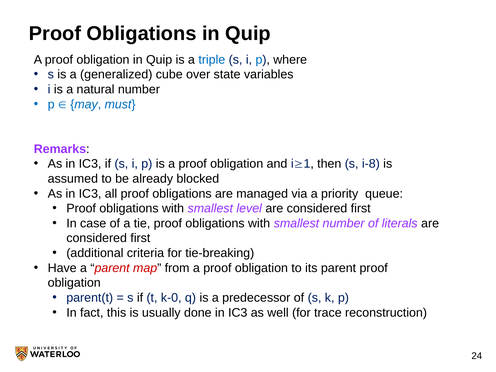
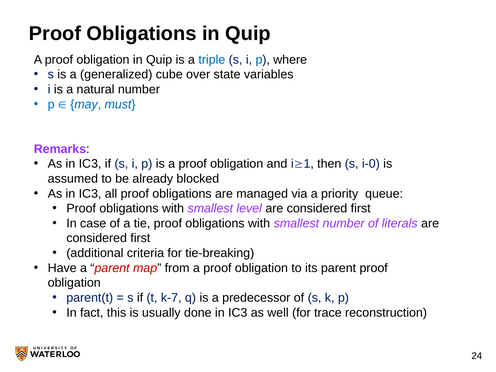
i-8: i-8 -> i-0 (371, 164)
k-0: k-0 -> k-7 (171, 298)
